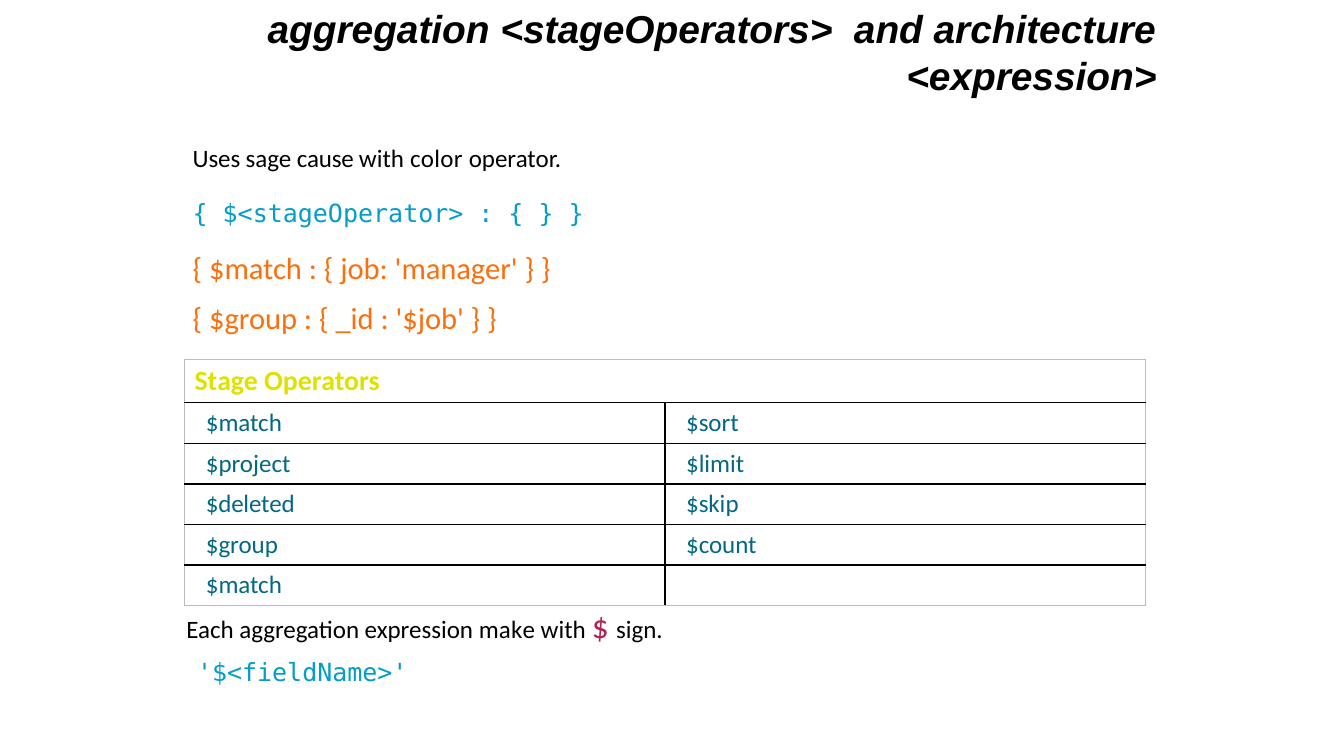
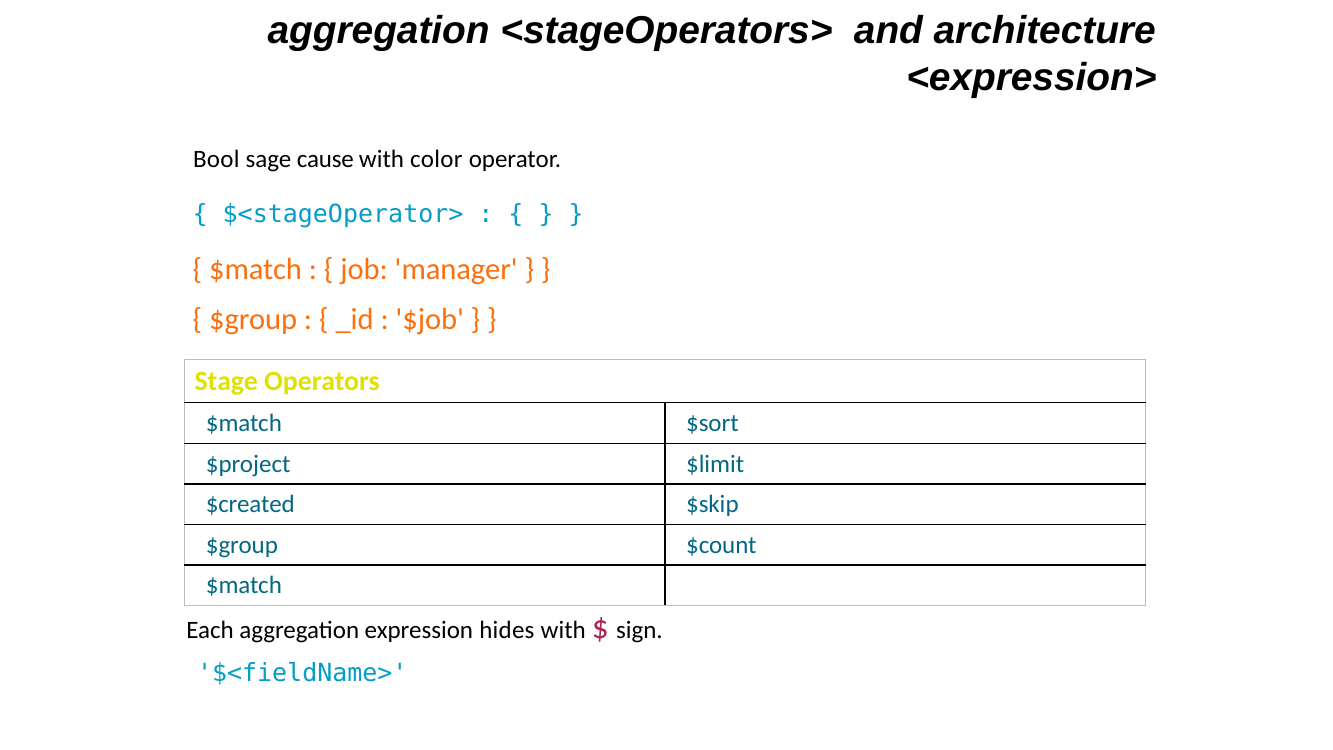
Uses: Uses -> Bool (216, 159)
$deleted: $deleted -> $created (250, 504)
make: make -> hides (507, 630)
